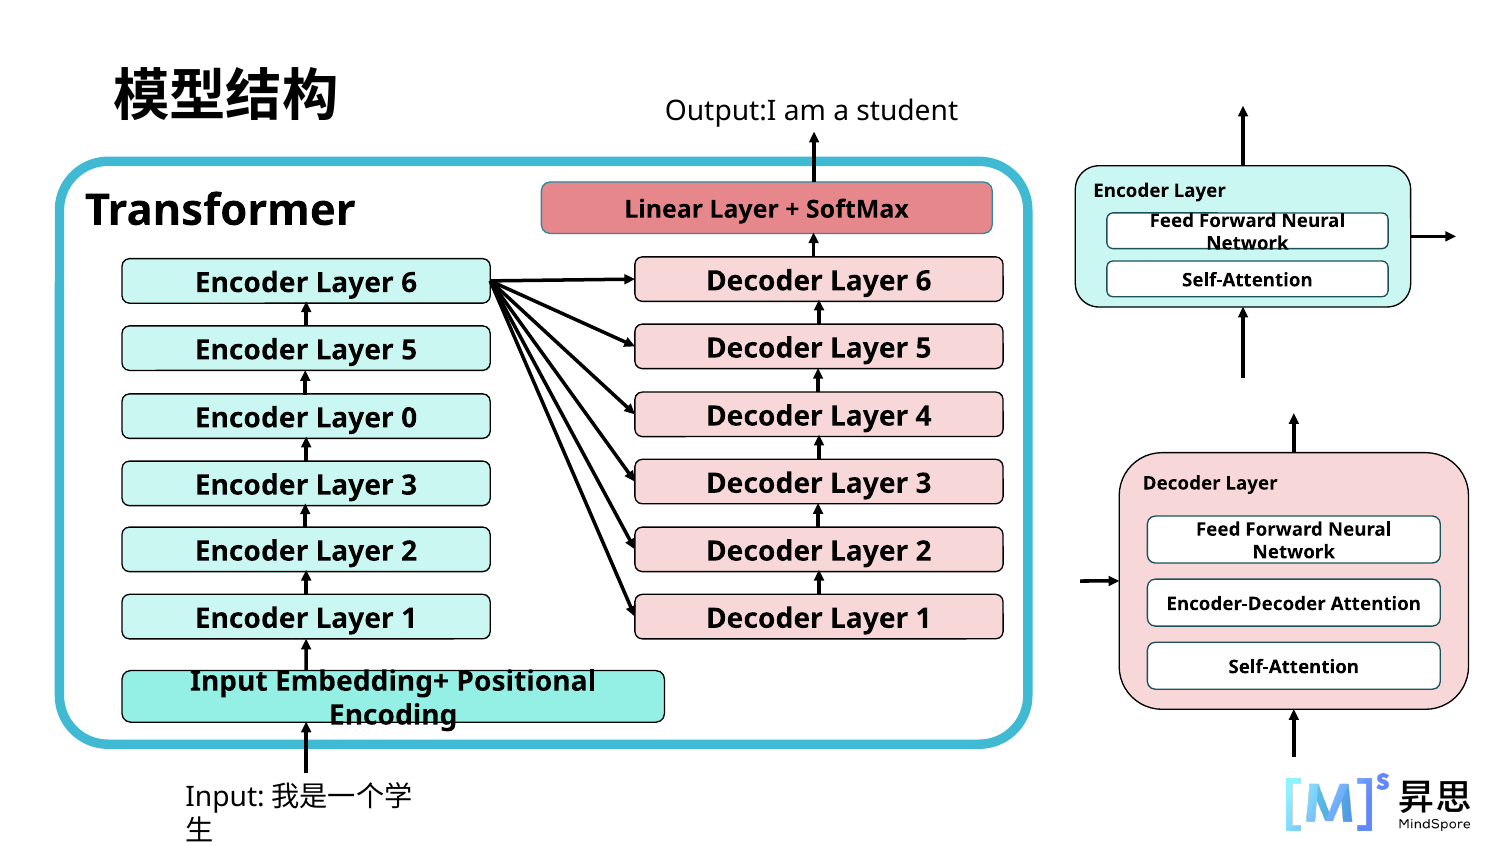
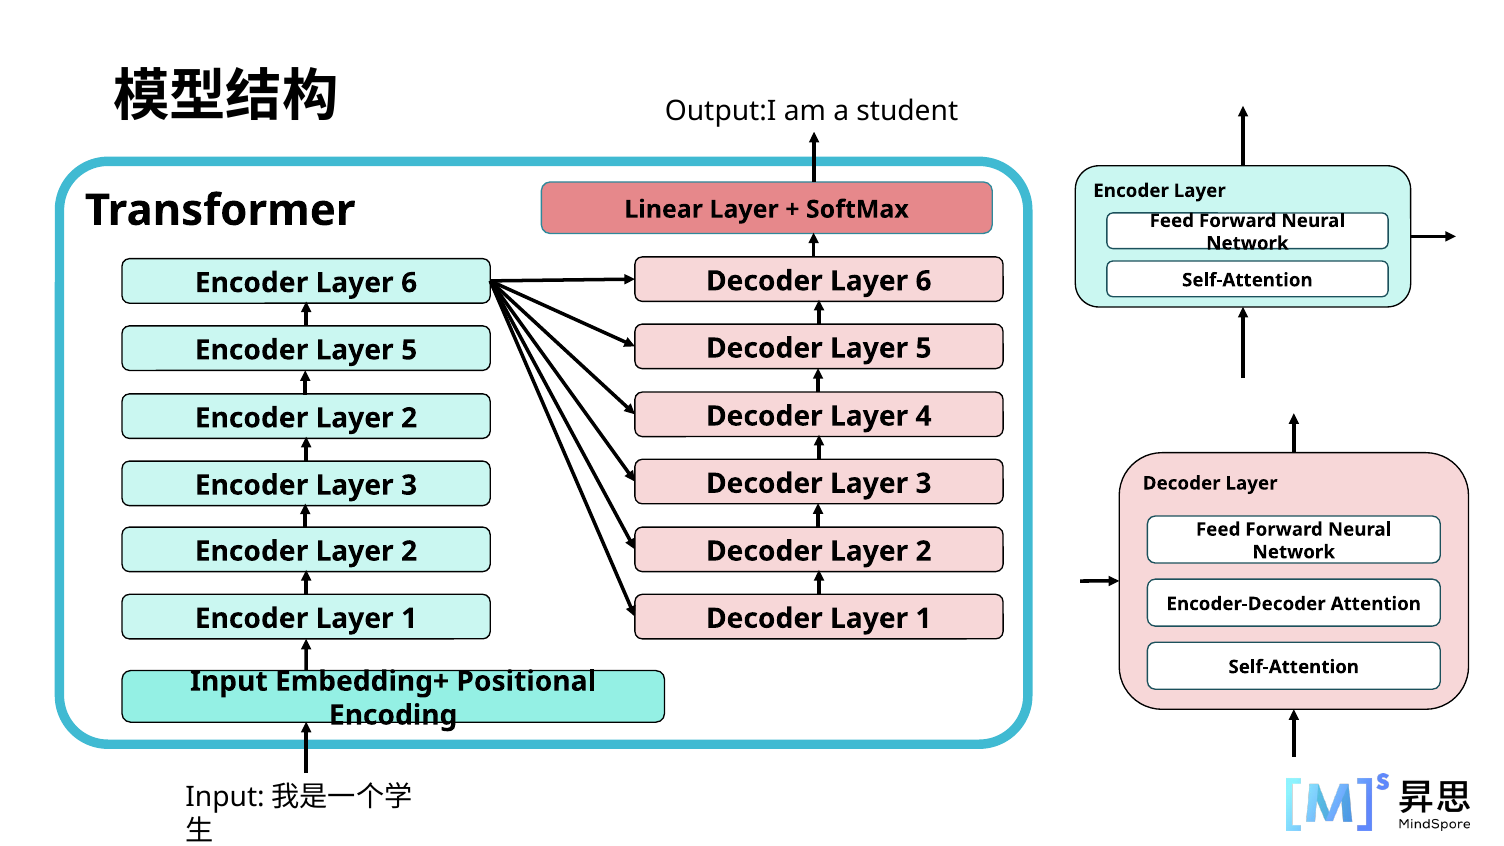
0: 0 -> 2 (409, 418)
